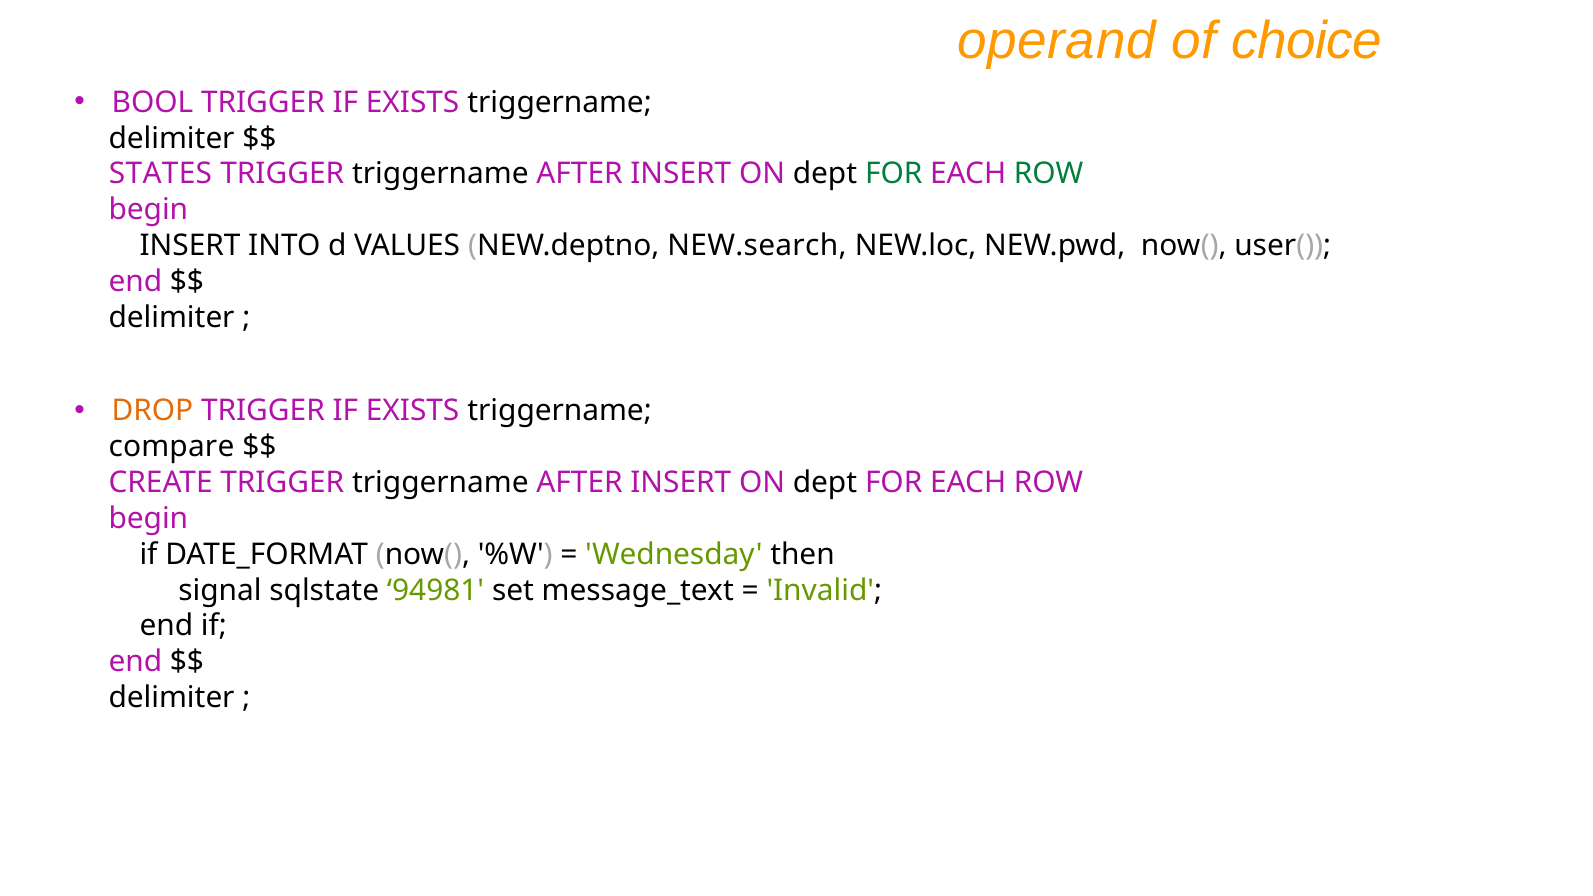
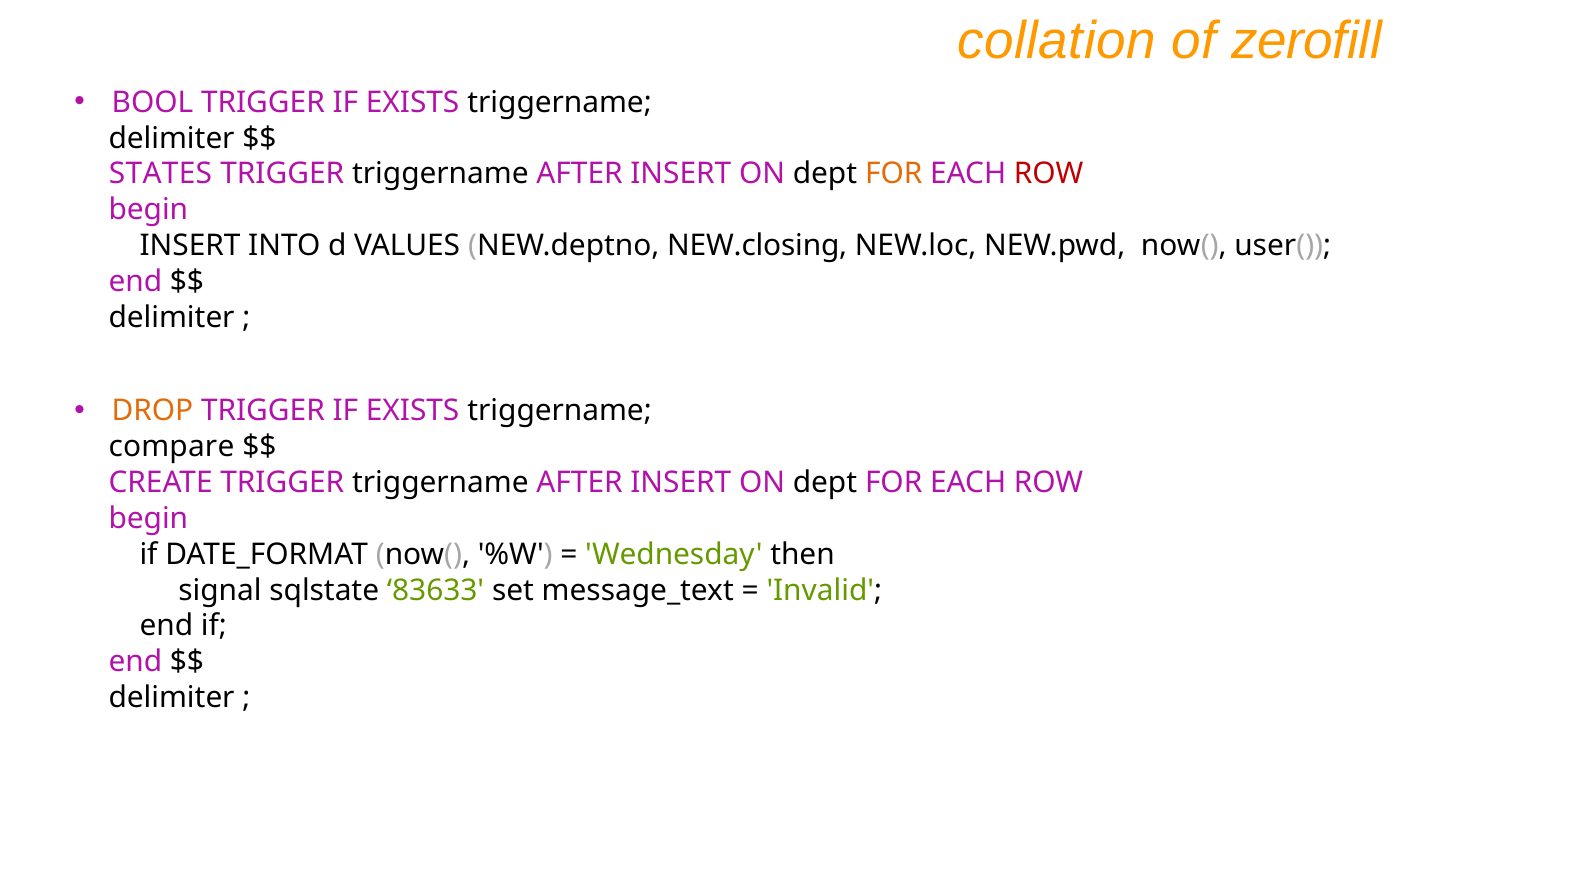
operand: operand -> collation (1057, 41)
choice: choice -> zerofill (1307, 41)
FOR colour: green -> orange (894, 174)
ROW colour: green -> red (1049, 174)
NEW.search: NEW.search -> NEW.closing (757, 246)
94981: 94981 -> 83633 (436, 590)
